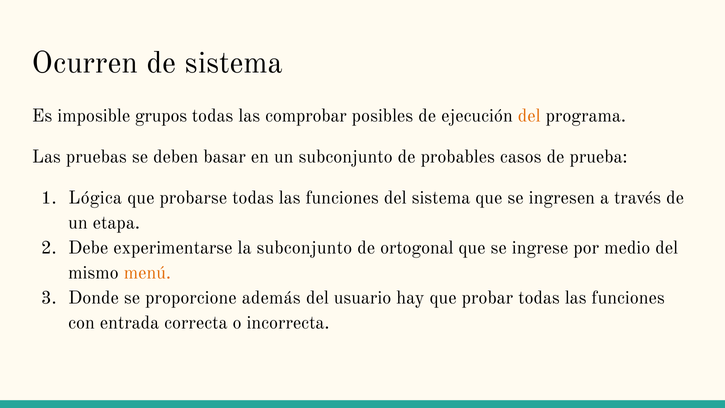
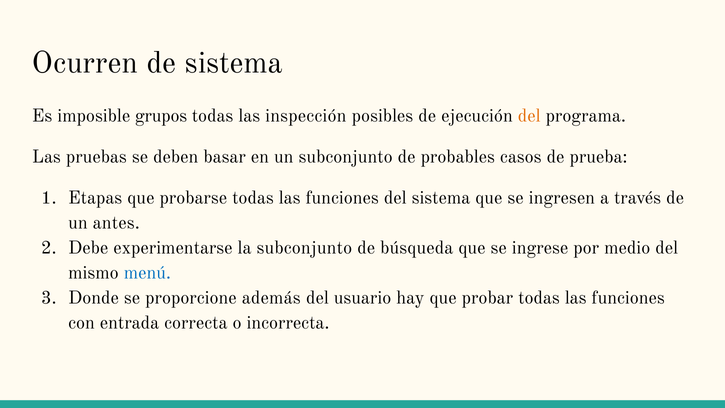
comprobar: comprobar -> inspección (306, 116)
Lógica: Lógica -> Etapas (95, 198)
etapa: etapa -> antes (116, 223)
ortogonal: ortogonal -> búsqueda (417, 248)
menú colour: orange -> blue (147, 273)
